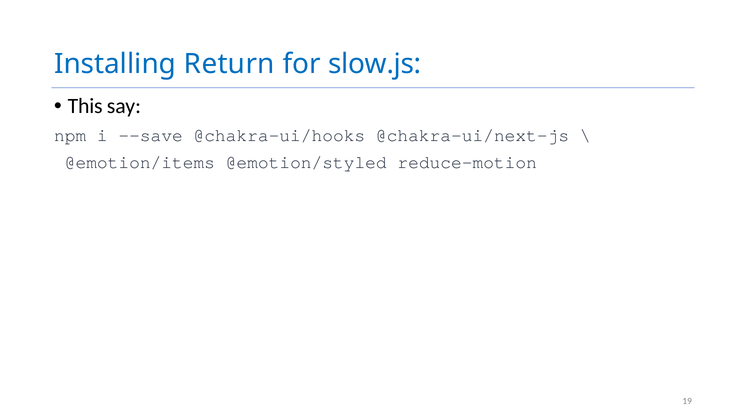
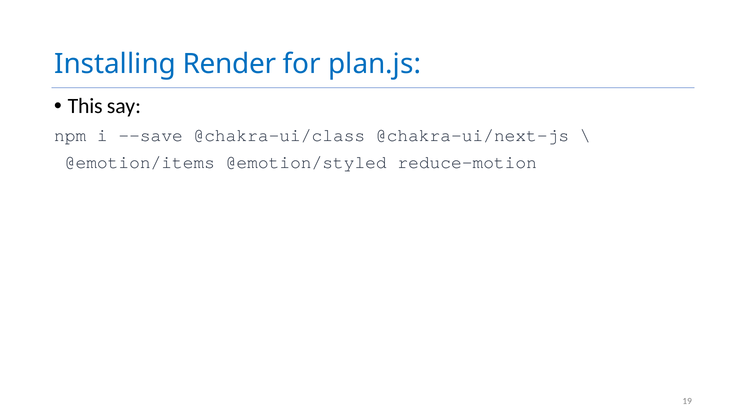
Return: Return -> Render (230, 64)
slow.js: slow.js -> plan.js (375, 64)
@chakra-ui/hooks: @chakra-ui/hooks -> @chakra-ui/class (279, 135)
